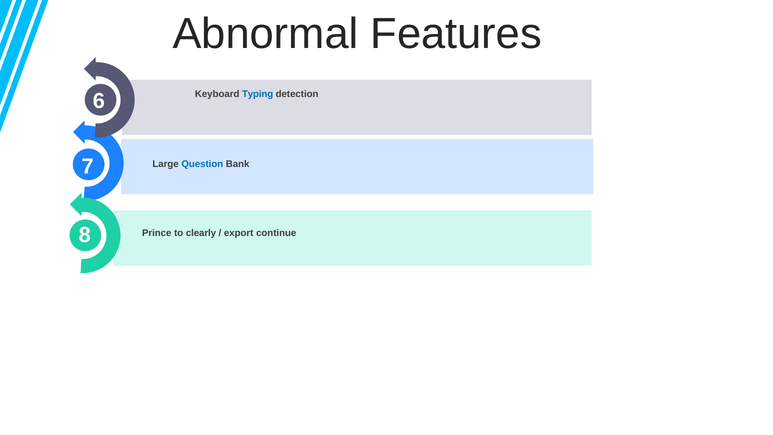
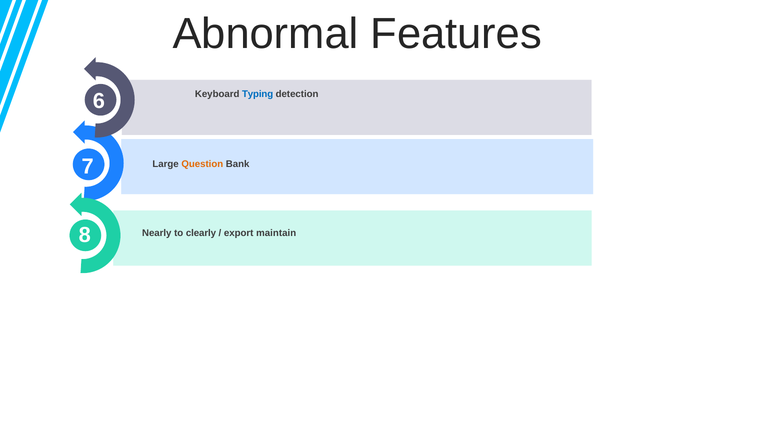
Question colour: blue -> orange (202, 164)
Prince: Prince -> Nearly (157, 233)
continue: continue -> maintain (276, 233)
